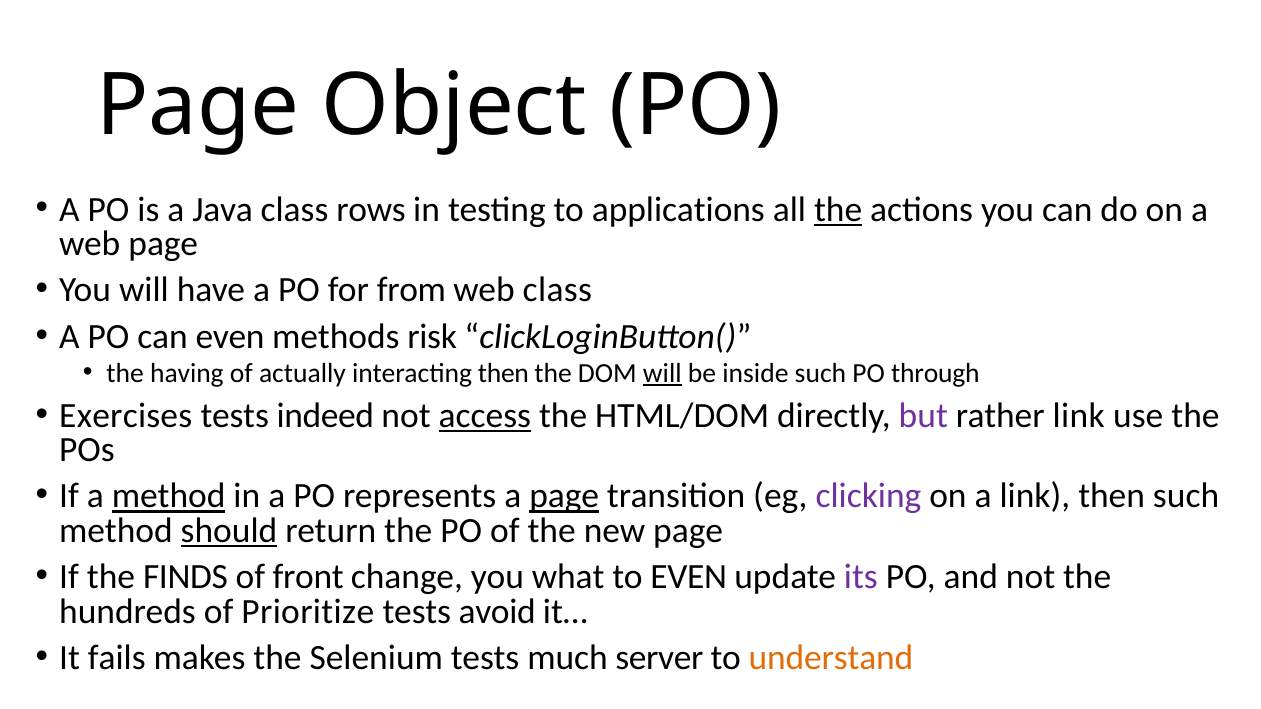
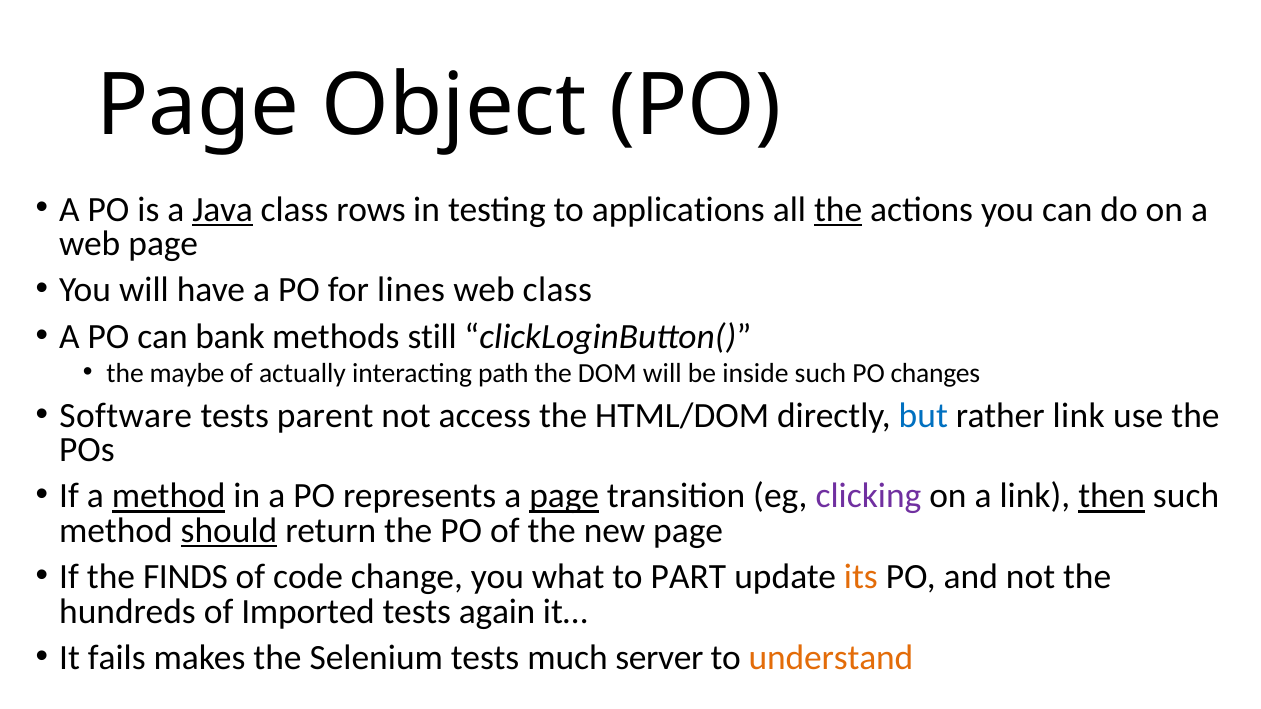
Java underline: none -> present (223, 209)
from: from -> lines (411, 290)
can even: even -> bank (230, 337)
risk: risk -> still (432, 337)
having: having -> maybe (187, 373)
interacting then: then -> path (503, 373)
will underline: present -> none (662, 373)
through: through -> changes (935, 373)
Exercises: Exercises -> Software (126, 416)
indeed: indeed -> parent (325, 416)
access underline: present -> none (485, 416)
but colour: purple -> blue (923, 416)
then underline: none -> present (1112, 496)
front: front -> code (308, 577)
to EVEN: EVEN -> PART (688, 577)
its colour: purple -> orange (861, 577)
Prioritize: Prioritize -> Imported (308, 612)
avoid: avoid -> again (497, 612)
